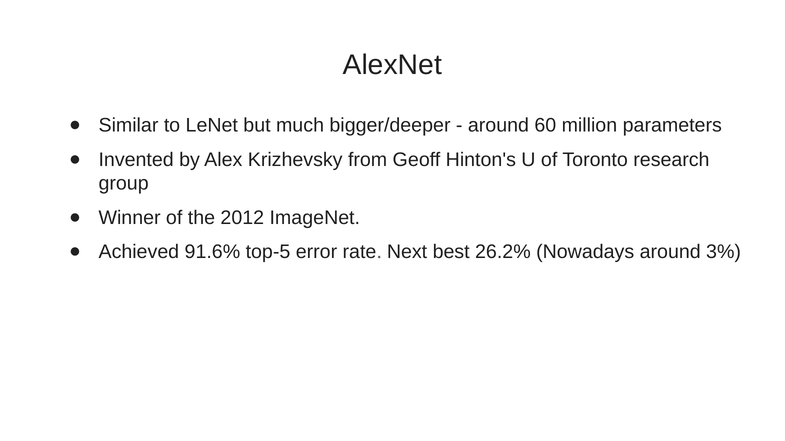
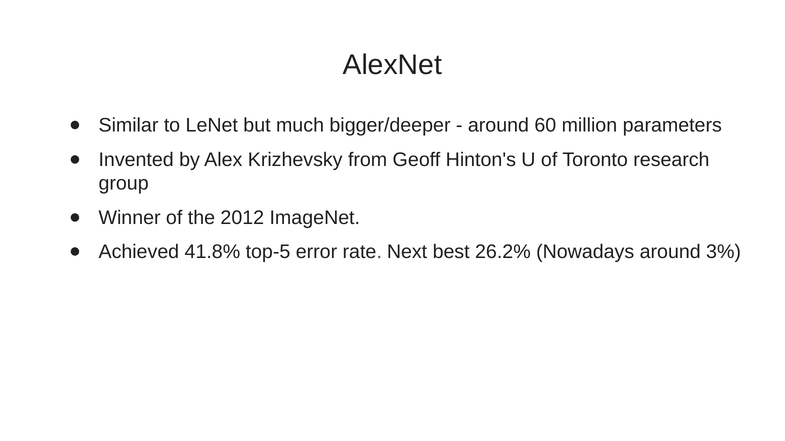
91.6%: 91.6% -> 41.8% (212, 252)
